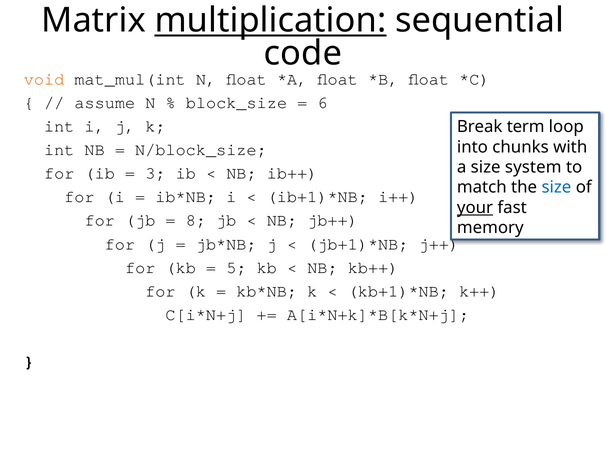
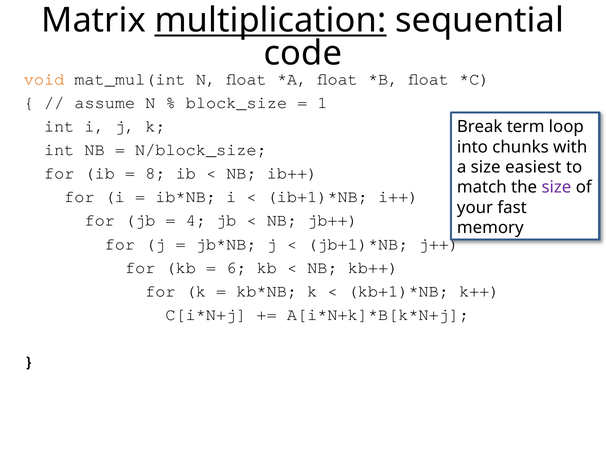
6: 6 -> 1 (322, 103)
system: system -> easiest (533, 167)
3: 3 -> 8 (155, 173)
size colour: blue -> purple (556, 188)
your underline: present -> none (475, 208)
8: 8 -> 4 (196, 221)
5: 5 -> 6 (236, 268)
